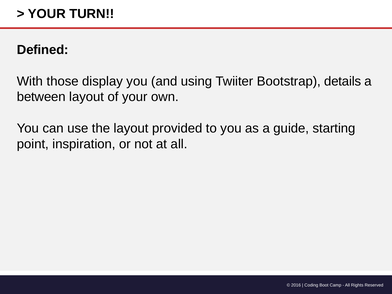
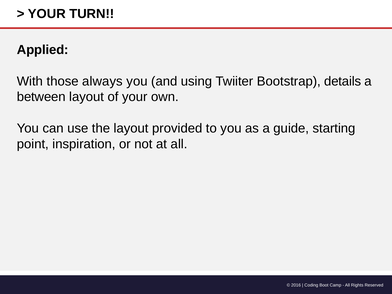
Defined: Defined -> Applied (43, 50)
display: display -> always (102, 81)
